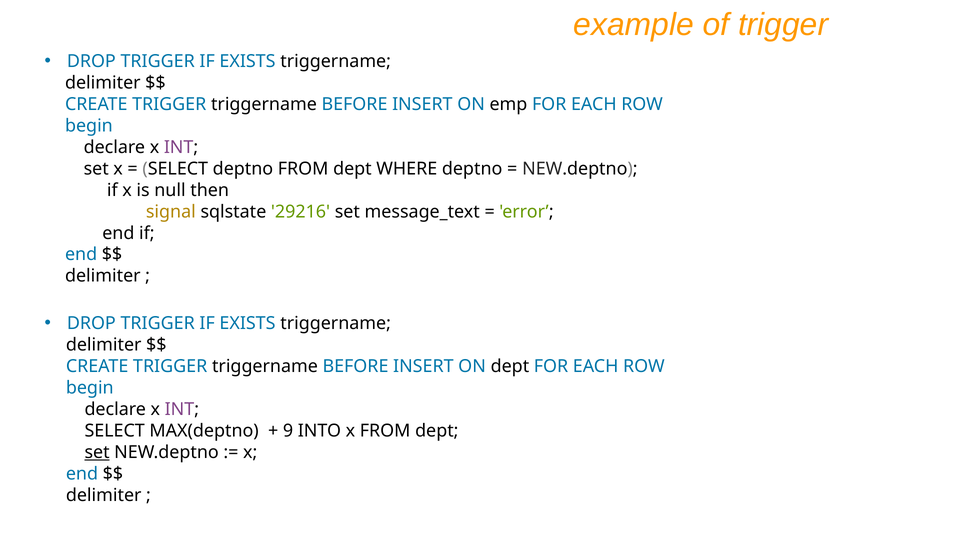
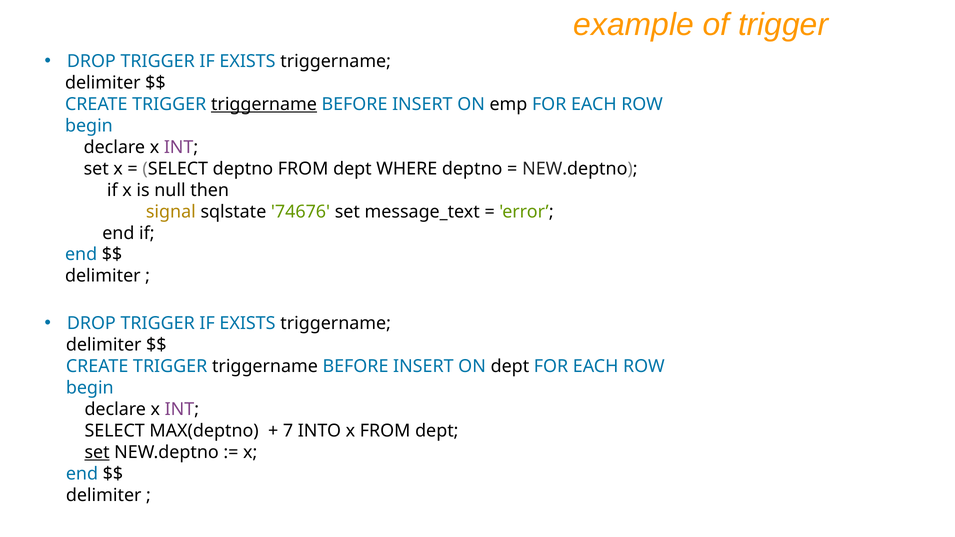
triggername underline: none -> present (264, 104)
29216: 29216 -> 74676 (301, 212)
9: 9 -> 7 (288, 431)
